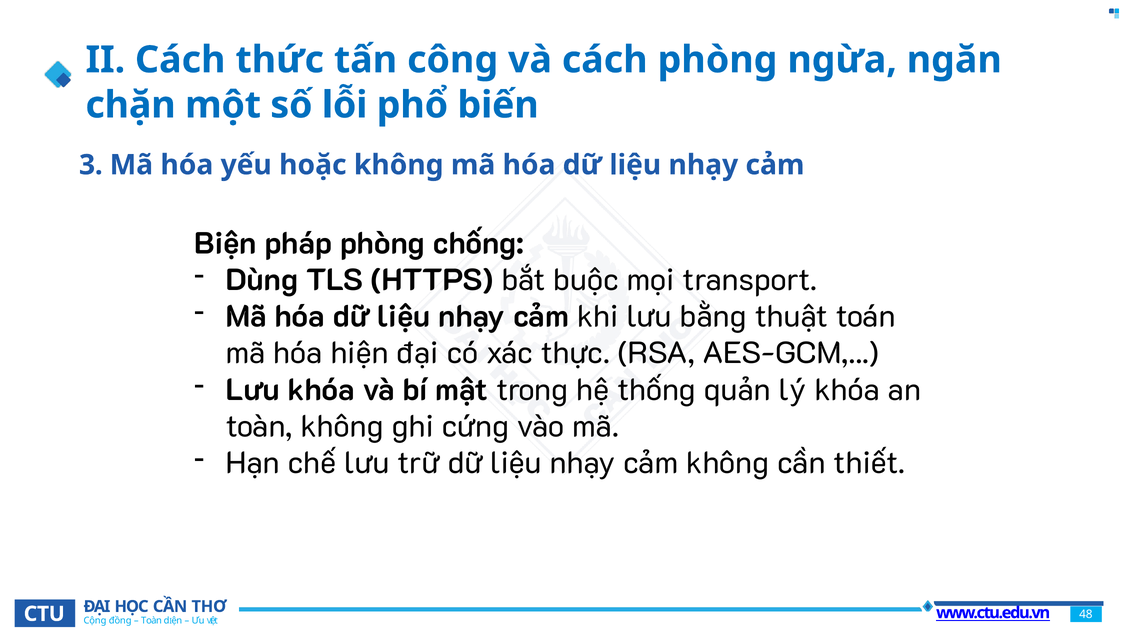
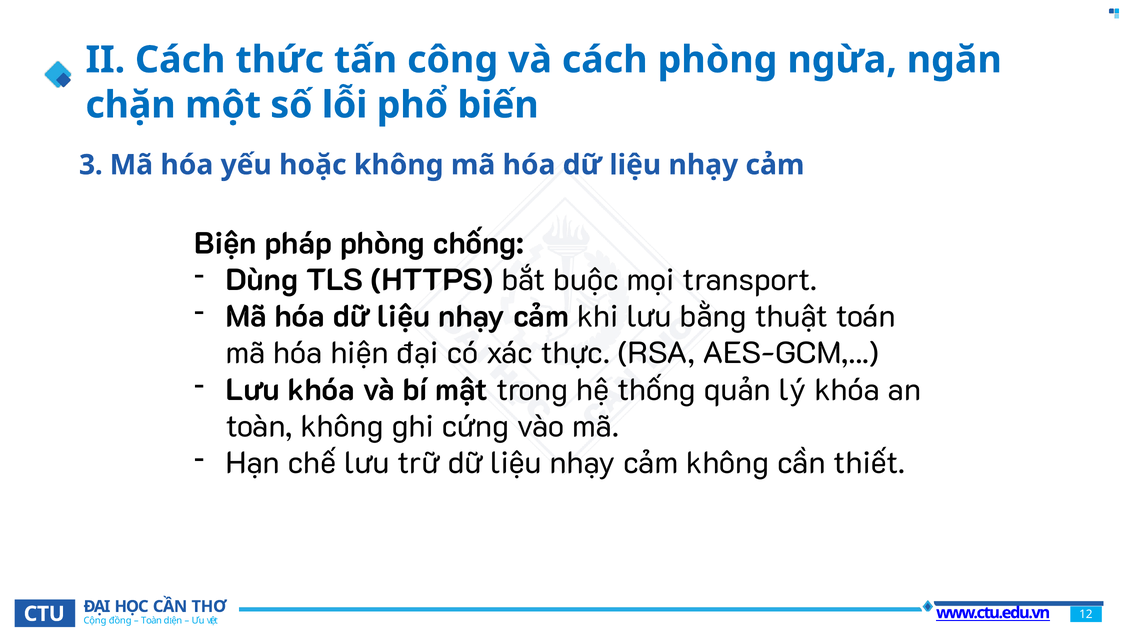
48: 48 -> 12 (1086, 614)
